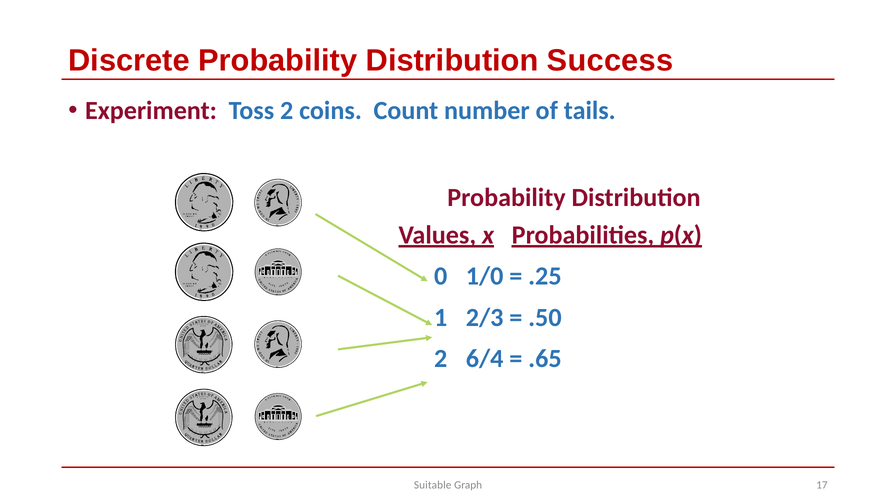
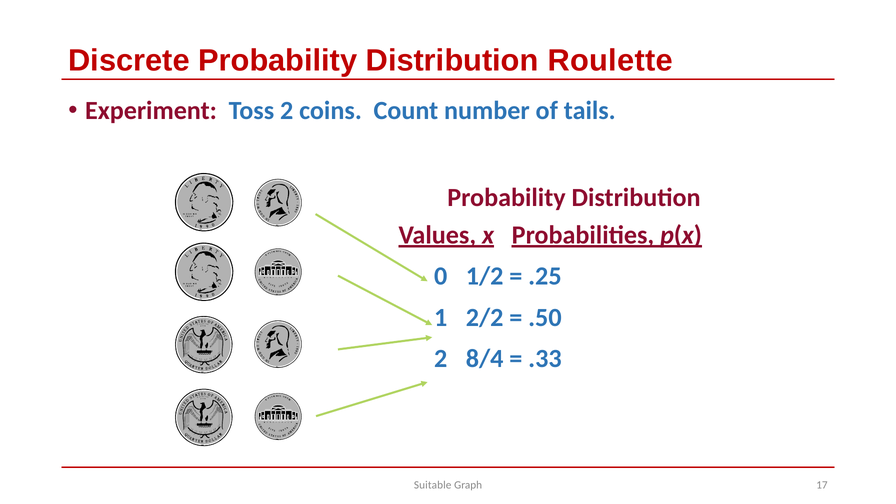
Success: Success -> Roulette (610, 61)
1/0: 1/0 -> 1/2 (485, 276)
2/3: 2/3 -> 2/2 (485, 318)
6/4: 6/4 -> 8/4 (485, 359)
.65: .65 -> .33 (545, 359)
